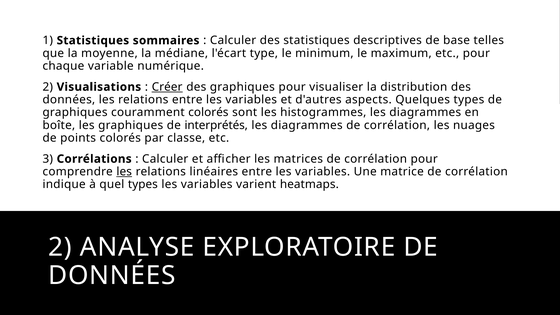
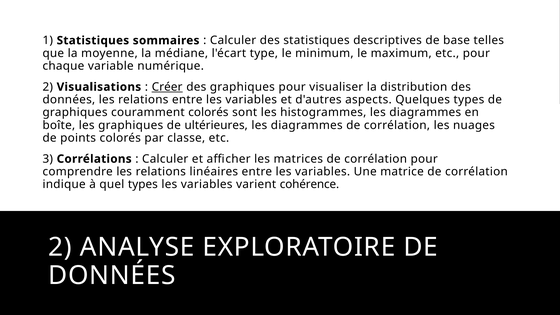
interprétés: interprétés -> ultérieures (216, 125)
les underline: present -> none (124, 172)
heatmaps: heatmaps -> cohérence (309, 184)
